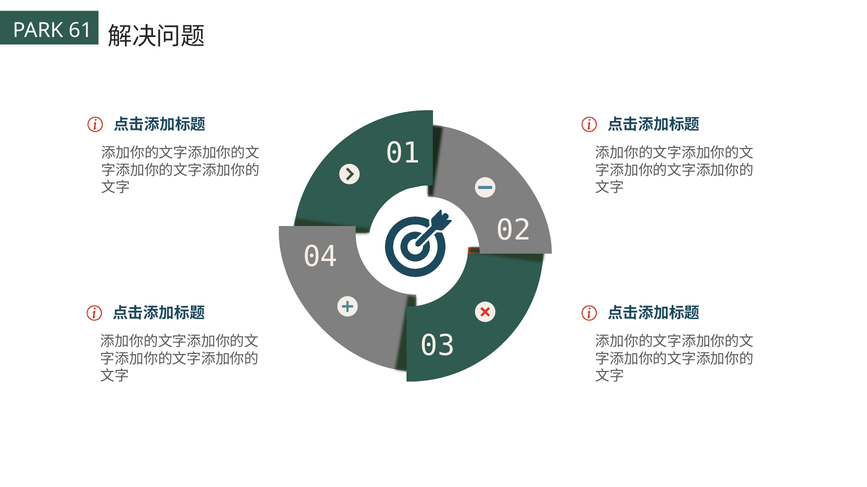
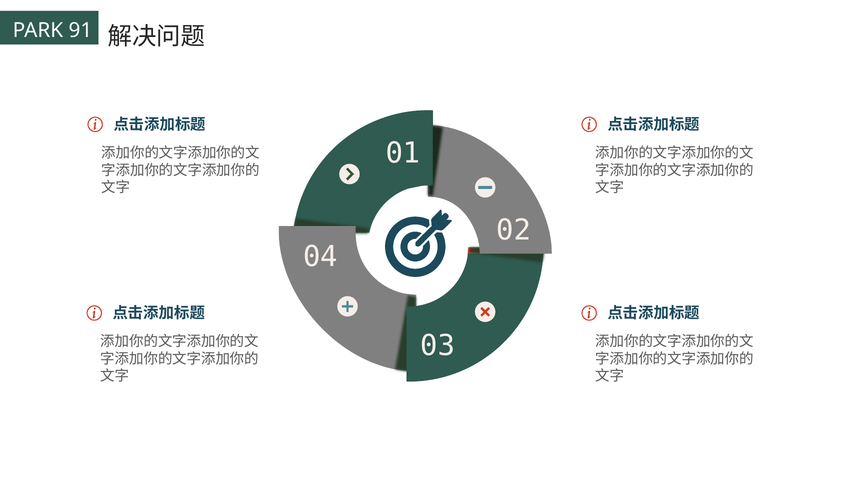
61: 61 -> 91 (80, 30)
